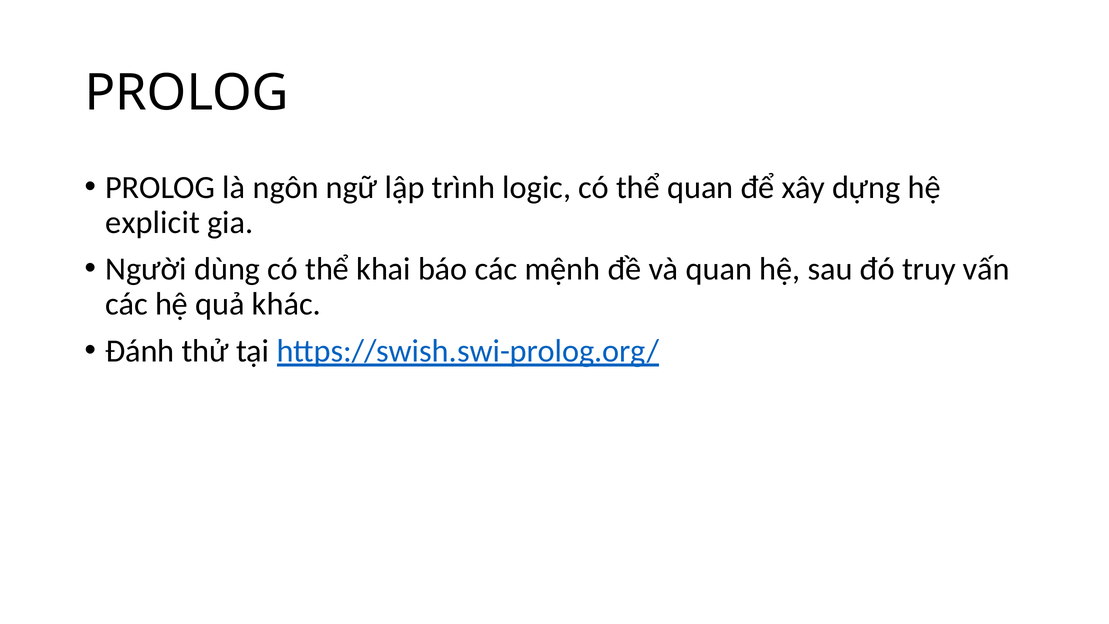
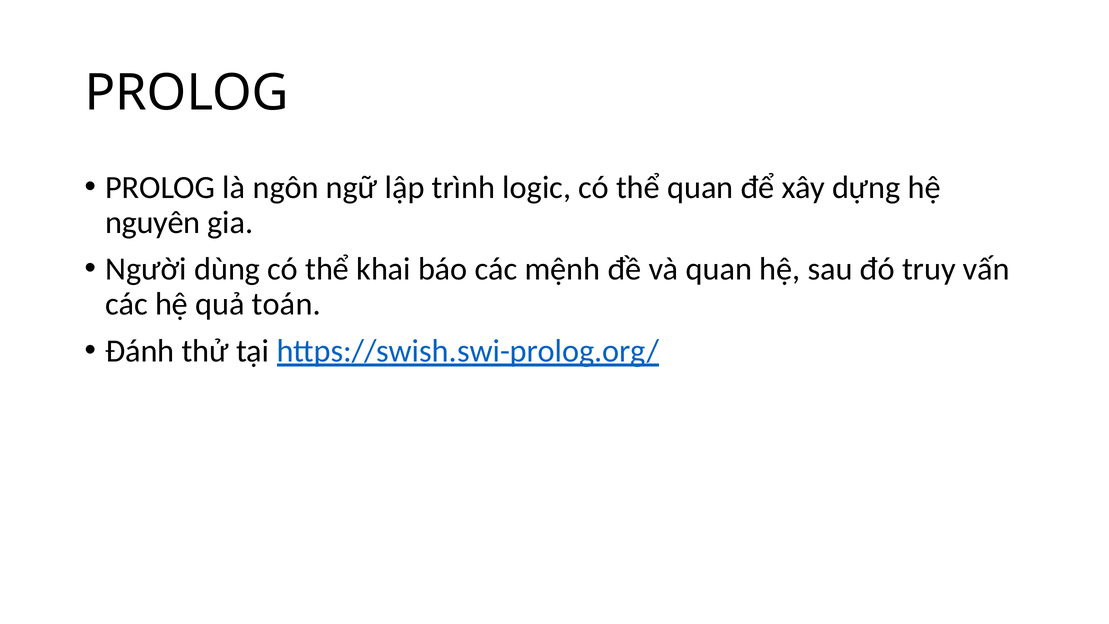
explicit: explicit -> nguyên (153, 222)
khác: khác -> toán (286, 304)
